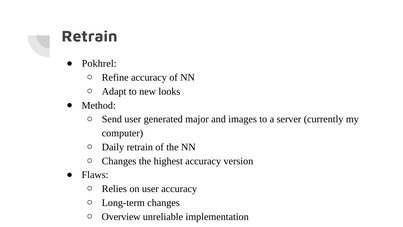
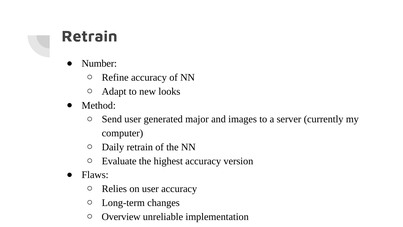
Pokhrel: Pokhrel -> Number (99, 64)
Changes: Changes -> Evaluate (119, 161)
